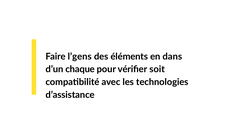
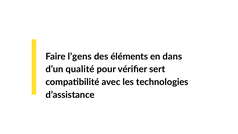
chaque: chaque -> qualité (80, 69)
soit: soit -> sert (157, 69)
